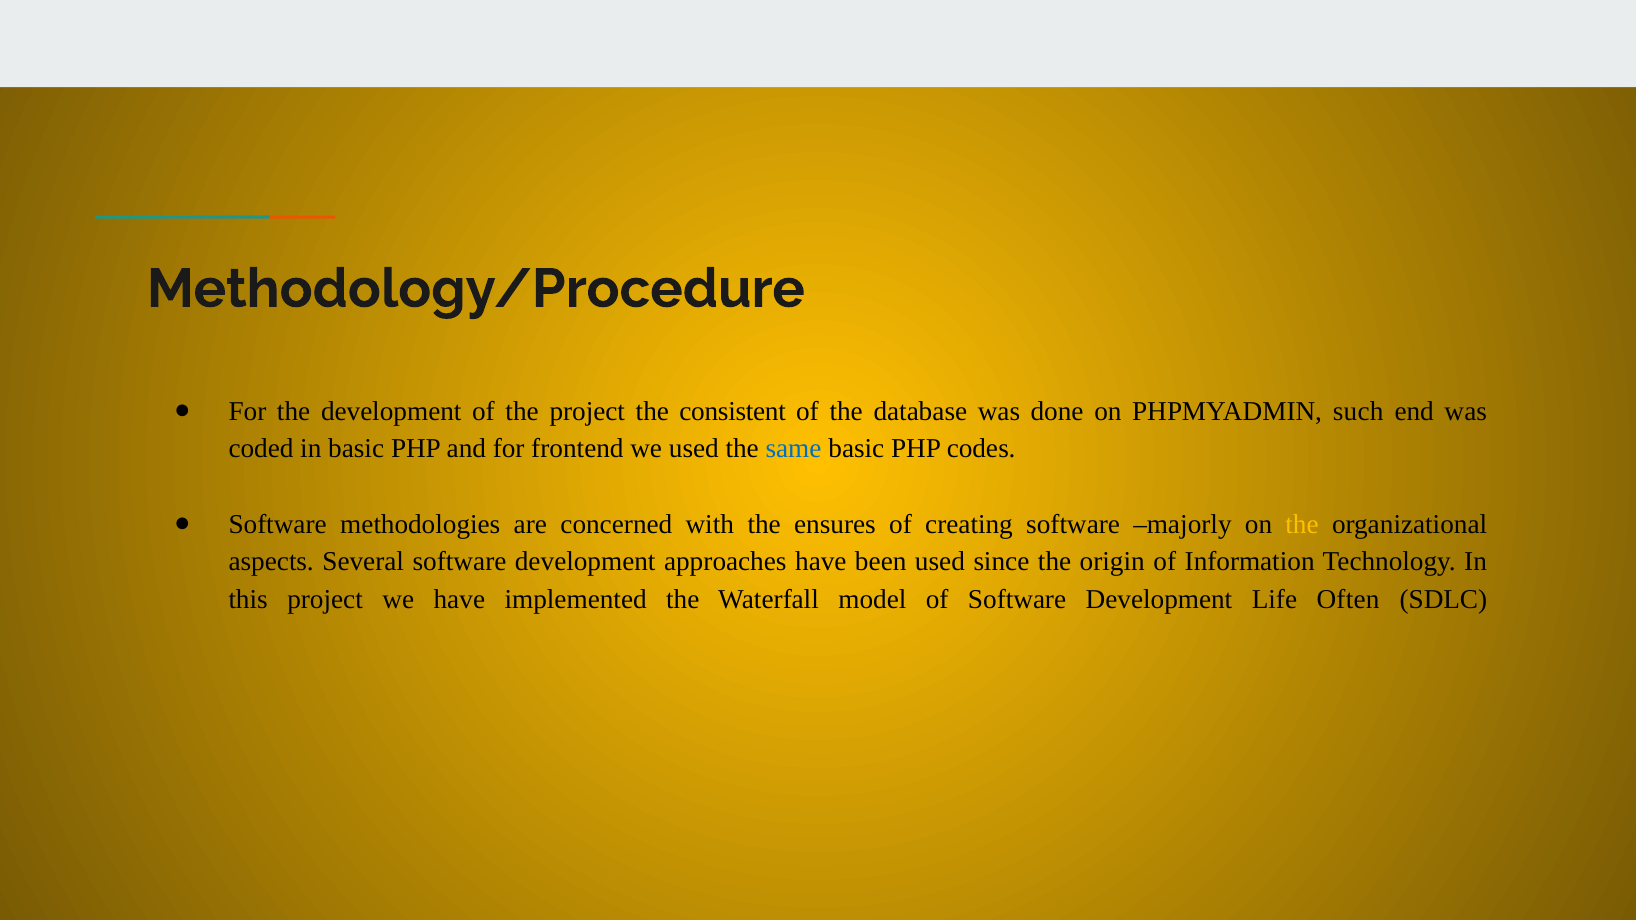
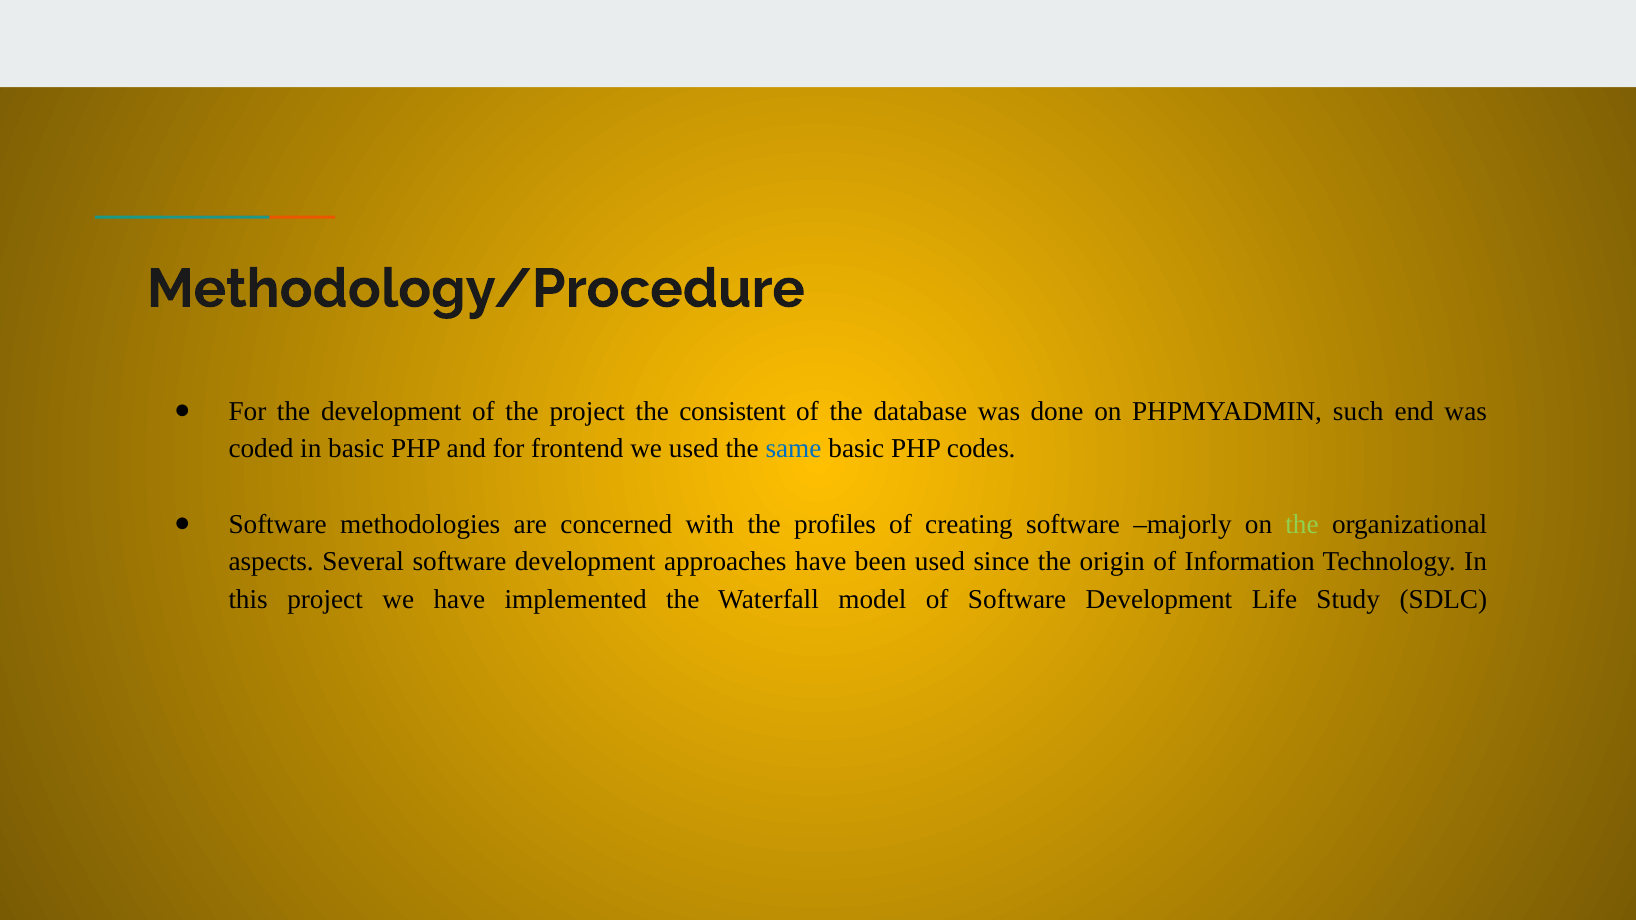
ensures: ensures -> profiles (835, 524)
the colour: yellow -> light green (1302, 524)
Often: Often -> Study (1348, 600)
